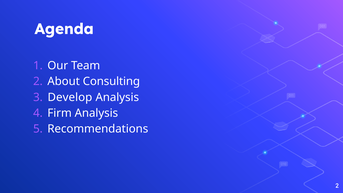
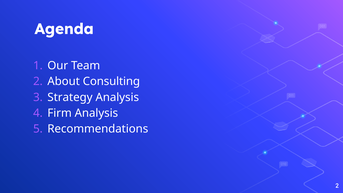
Develop: Develop -> Strategy (70, 97)
